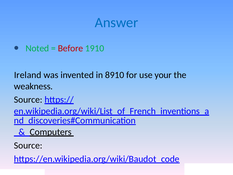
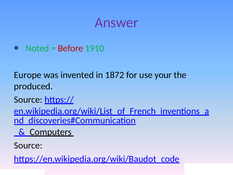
Answer colour: blue -> purple (117, 23)
Ireland: Ireland -> Europe (28, 75)
8910: 8910 -> 1872 (115, 75)
weakness: weakness -> produced (33, 86)
